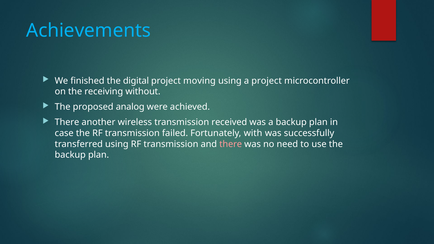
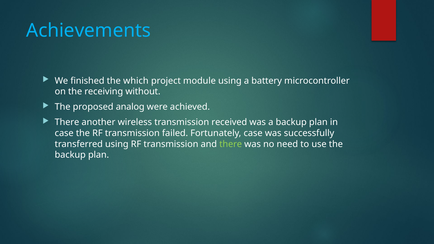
digital: digital -> which (136, 81)
moving: moving -> module (199, 81)
a project: project -> battery (267, 81)
Fortunately with: with -> case (253, 133)
there colour: pink -> light green (231, 144)
